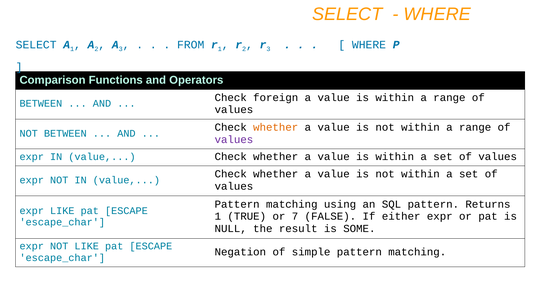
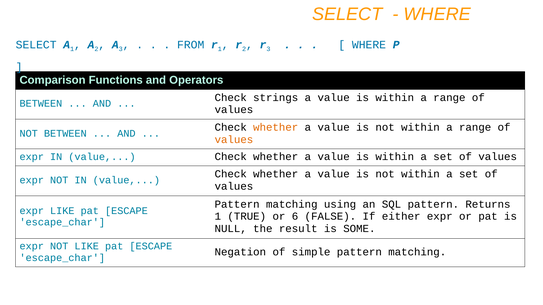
foreign: foreign -> strings (276, 98)
values colour: purple -> orange (234, 140)
7: 7 -> 6 (295, 217)
